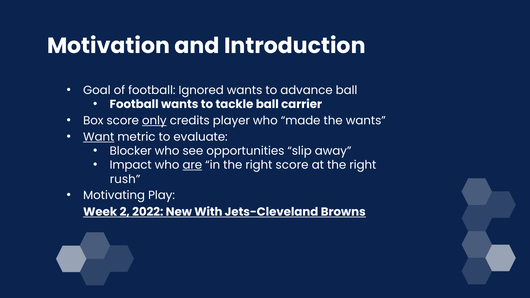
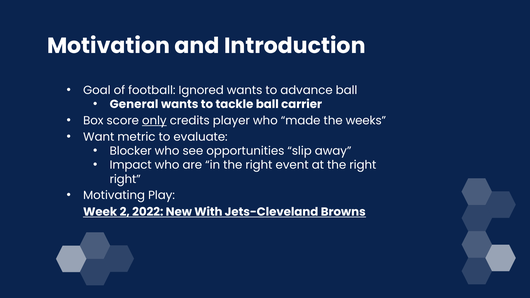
Football: Football -> General (134, 104)
the wants: wants -> weeks (366, 121)
Want underline: present -> none (99, 137)
are underline: present -> none (192, 165)
right score: score -> event (292, 165)
rush: rush -> right (125, 179)
